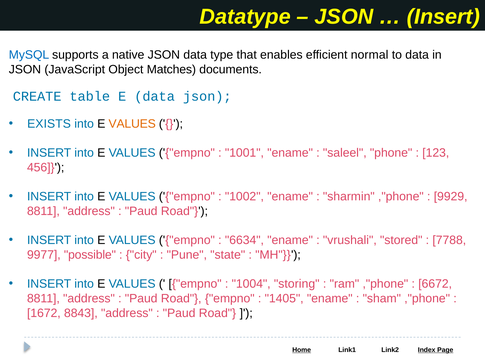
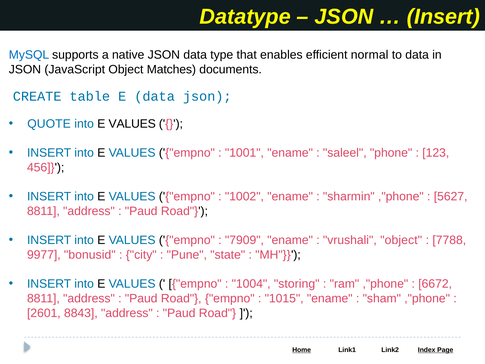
EXISTS: EXISTS -> QUOTE (49, 124)
VALUES colour: orange -> black (132, 124)
9929: 9929 -> 5627 (451, 196)
6634: 6634 -> 7909 (244, 240)
vrushali stored: stored -> object (401, 240)
possible: possible -> bonusid (90, 255)
1405: 1405 -> 1015 (284, 298)
1672: 1672 -> 2601 (44, 313)
